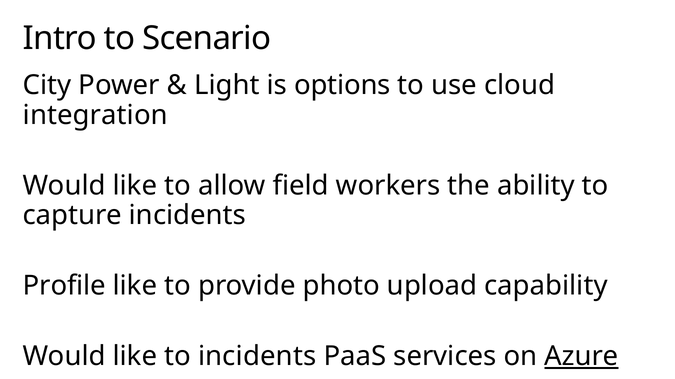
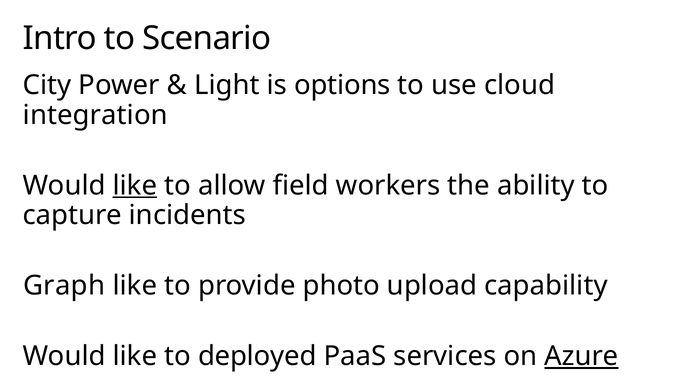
like underline: none -> present (135, 186)
Profile: Profile -> Graph (64, 286)
to incidents: incidents -> deployed (257, 357)
